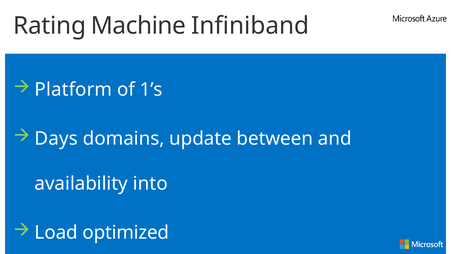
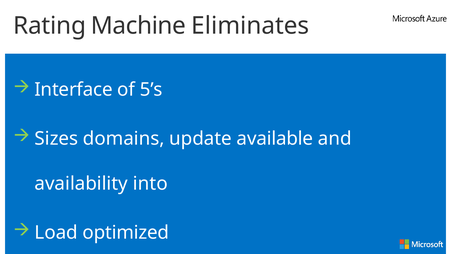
Infiniband: Infiniband -> Eliminates (250, 26)
Platform: Platform -> Interface (74, 90)
1’s: 1’s -> 5’s (151, 90)
Days: Days -> Sizes (56, 138)
between: between -> available (275, 138)
